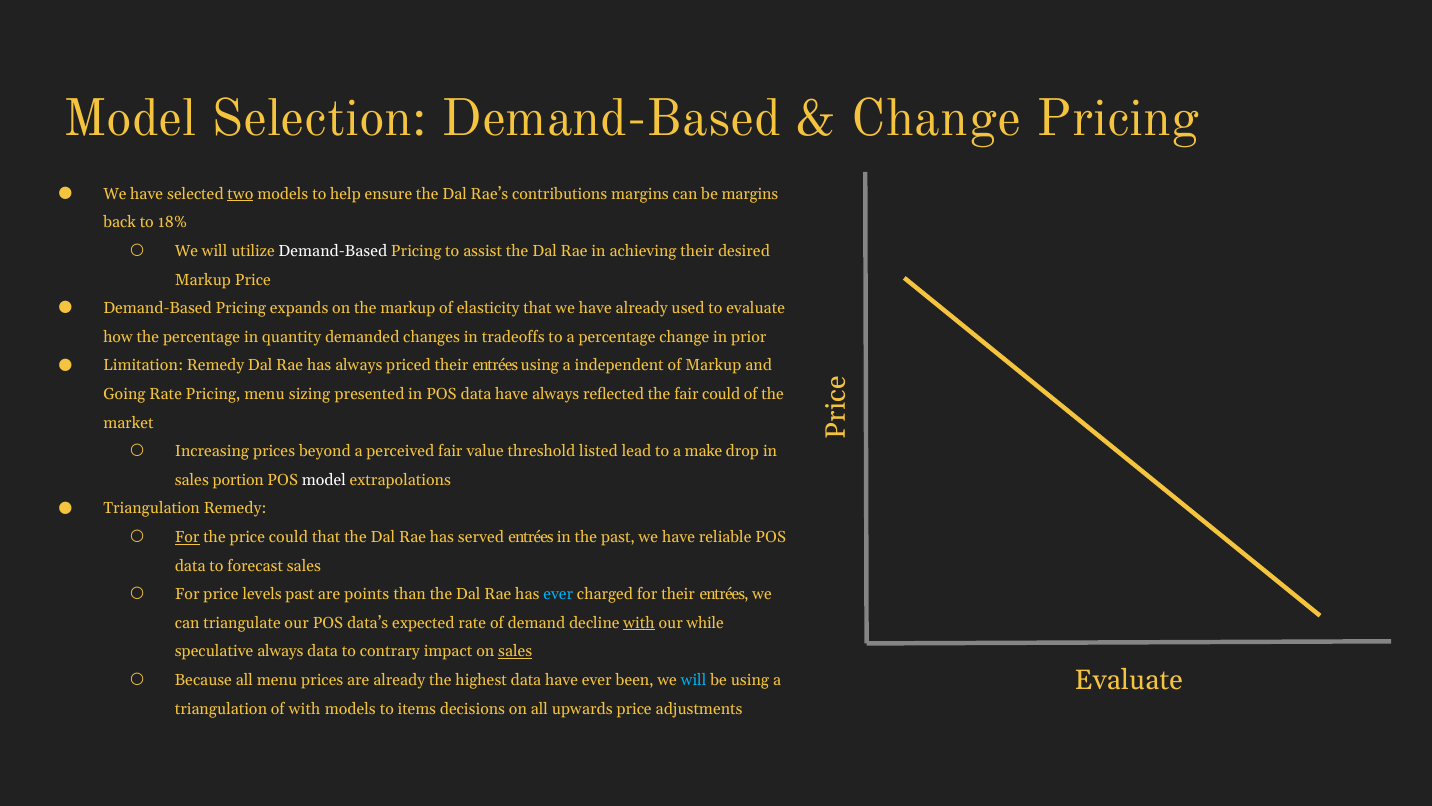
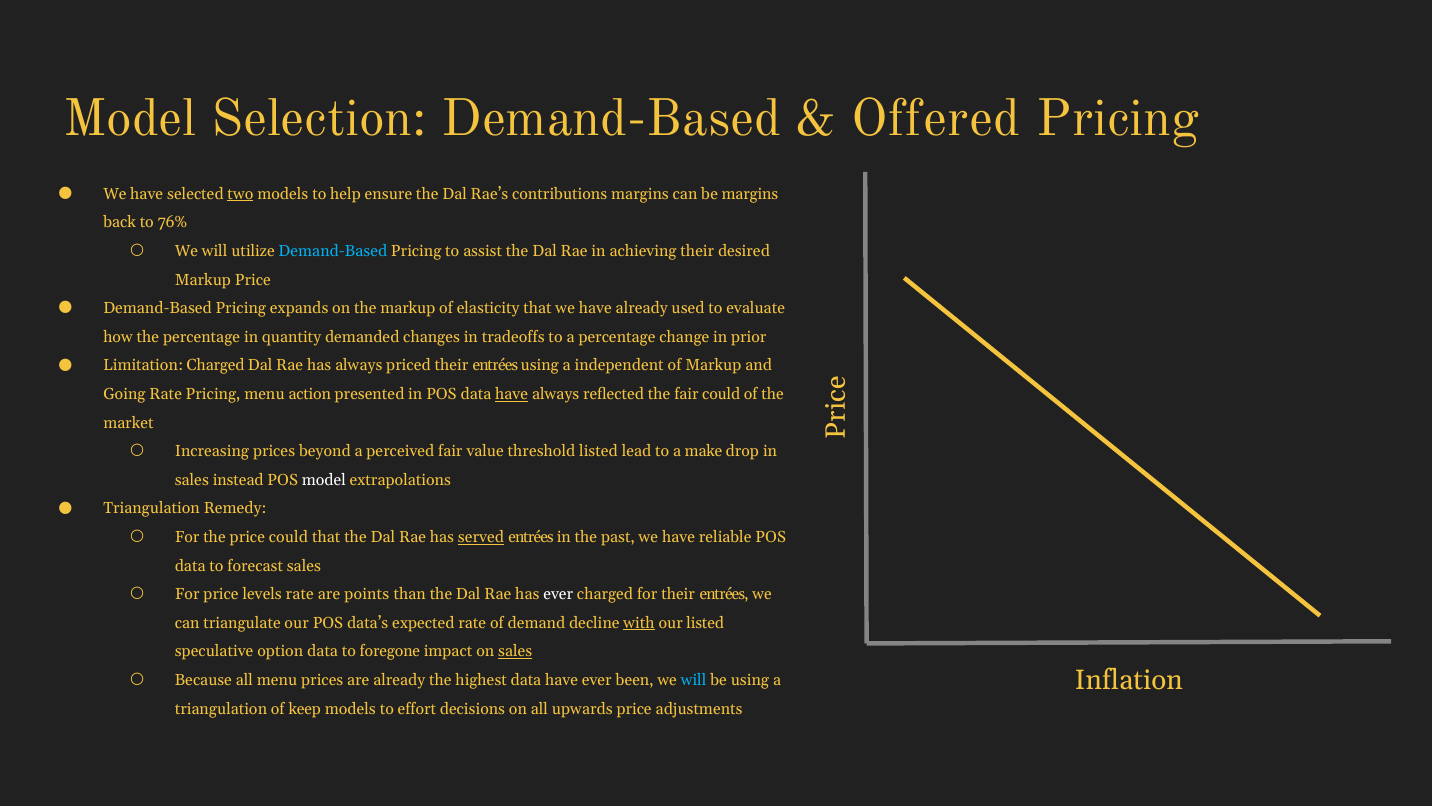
Change: Change -> Offered (936, 119)
18%: 18% -> 76% (173, 222)
Demand-Based colour: white -> light blue (333, 251)
Limitation Remedy: Remedy -> Charged (216, 365)
sizing: sizing -> action (310, 394)
have underline: none -> present (512, 394)
portion: portion -> instead (238, 480)
For underline: present -> none (187, 537)
served underline: none -> present (481, 537)
levels past: past -> rate (300, 594)
ever colour: light blue -> white (558, 594)
our while: while -> listed (705, 623)
speculative always: always -> option (280, 651)
contrary: contrary -> foregone (390, 651)
Evaluate: Evaluate -> Inflation (1129, 680)
of with: with -> keep (305, 708)
items: items -> effort (417, 708)
